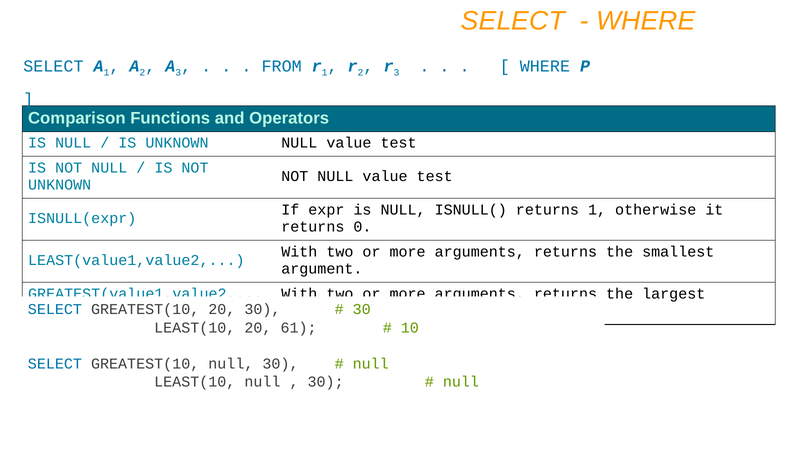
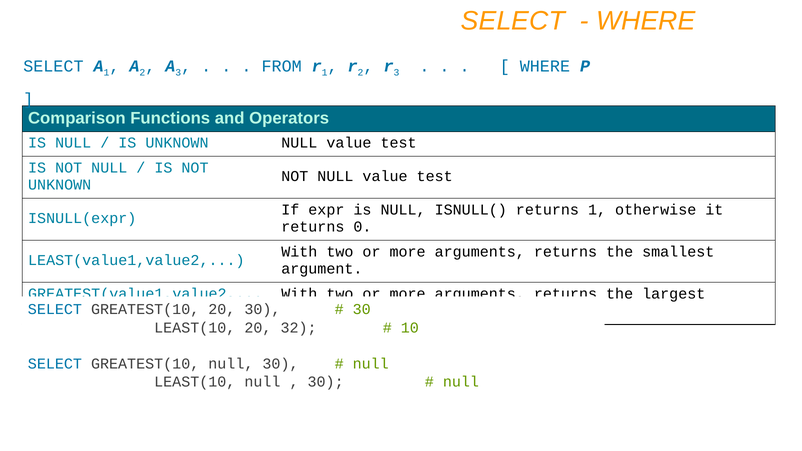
61: 61 -> 32 (299, 328)
